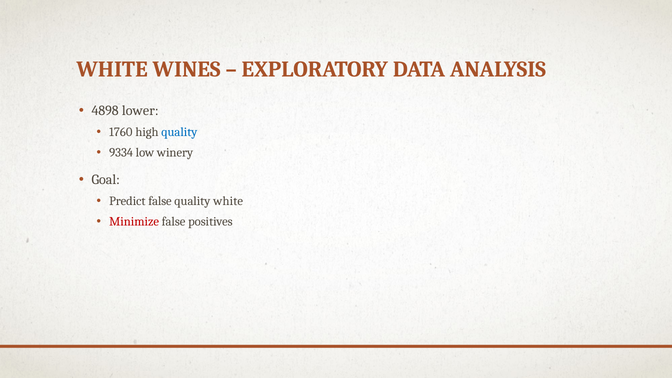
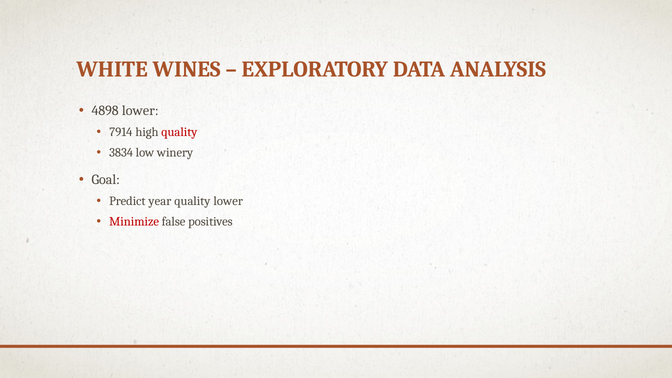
1760: 1760 -> 7914 (121, 132)
quality colour: blue -> red (179, 132)
9334: 9334 -> 3834 (121, 153)
Predict false: false -> year (160, 201)
quality white: white -> lower (228, 201)
